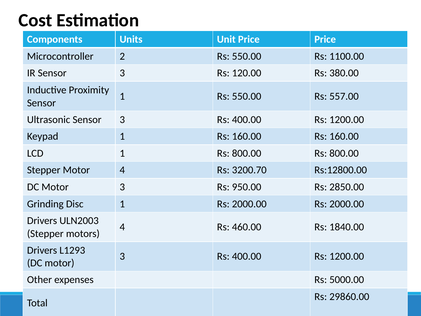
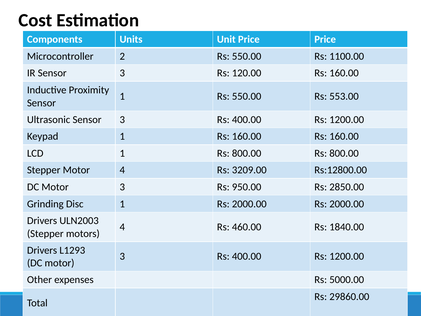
120.00 Rs 380.00: 380.00 -> 160.00 (344, 73)
557.00: 557.00 -> 553.00 (344, 96)
3200.70: 3200.70 -> 3209.00 (249, 170)
